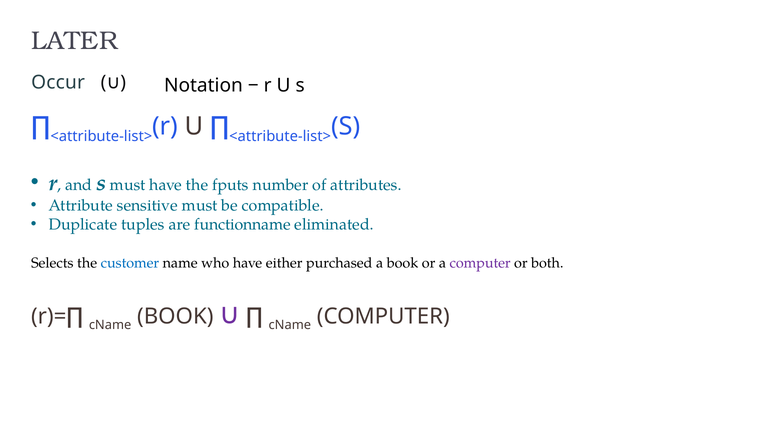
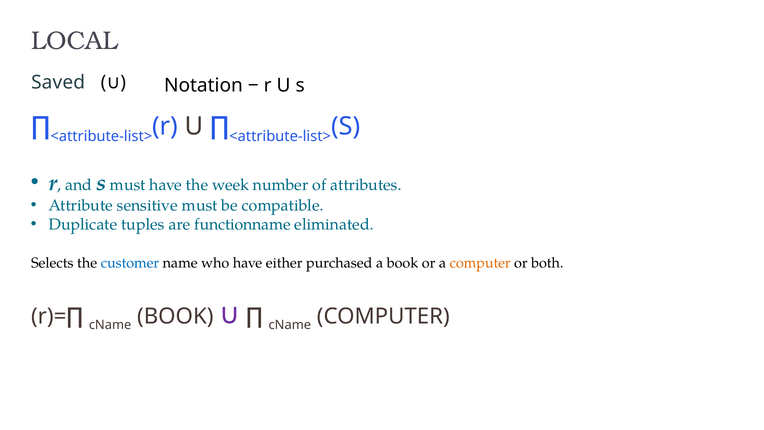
LATER: LATER -> LOCAL (75, 41)
Occur: Occur -> Saved (58, 82)
fputs: fputs -> week (231, 185)
computer colour: purple -> orange (480, 263)
